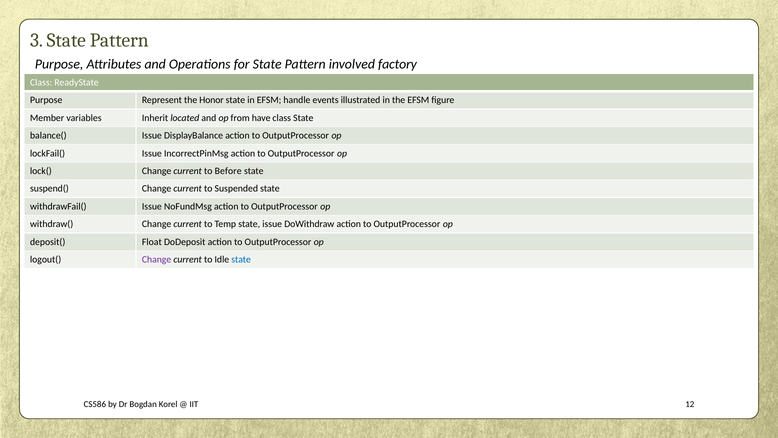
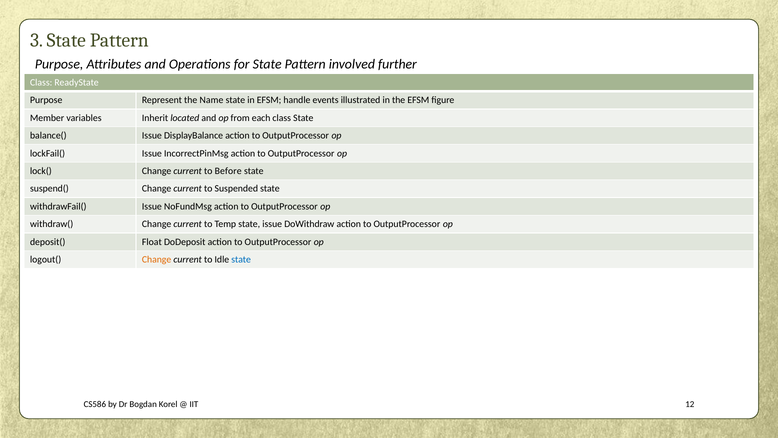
factory: factory -> further (397, 64)
Honor: Honor -> Name (211, 100)
have: have -> each (261, 118)
Change colour: purple -> orange (157, 260)
